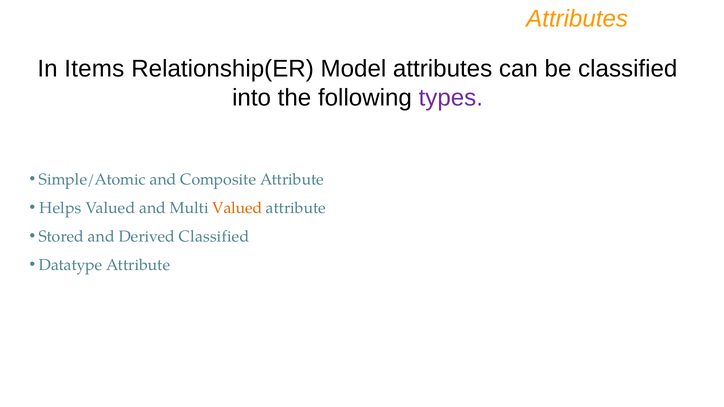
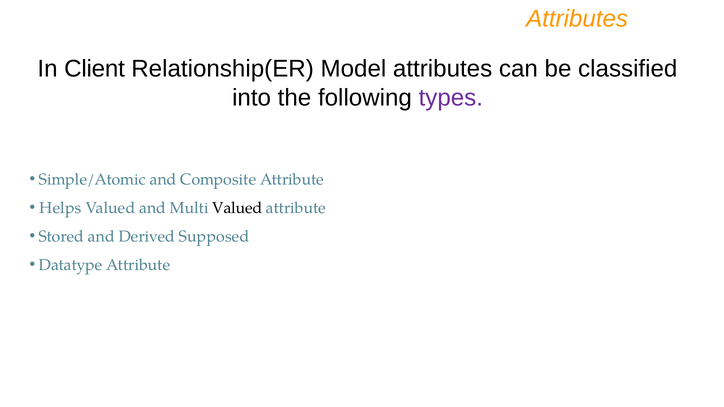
Items: Items -> Client (95, 69)
Valued colour: orange -> black (237, 208)
Derived Classified: Classified -> Supposed (214, 237)
